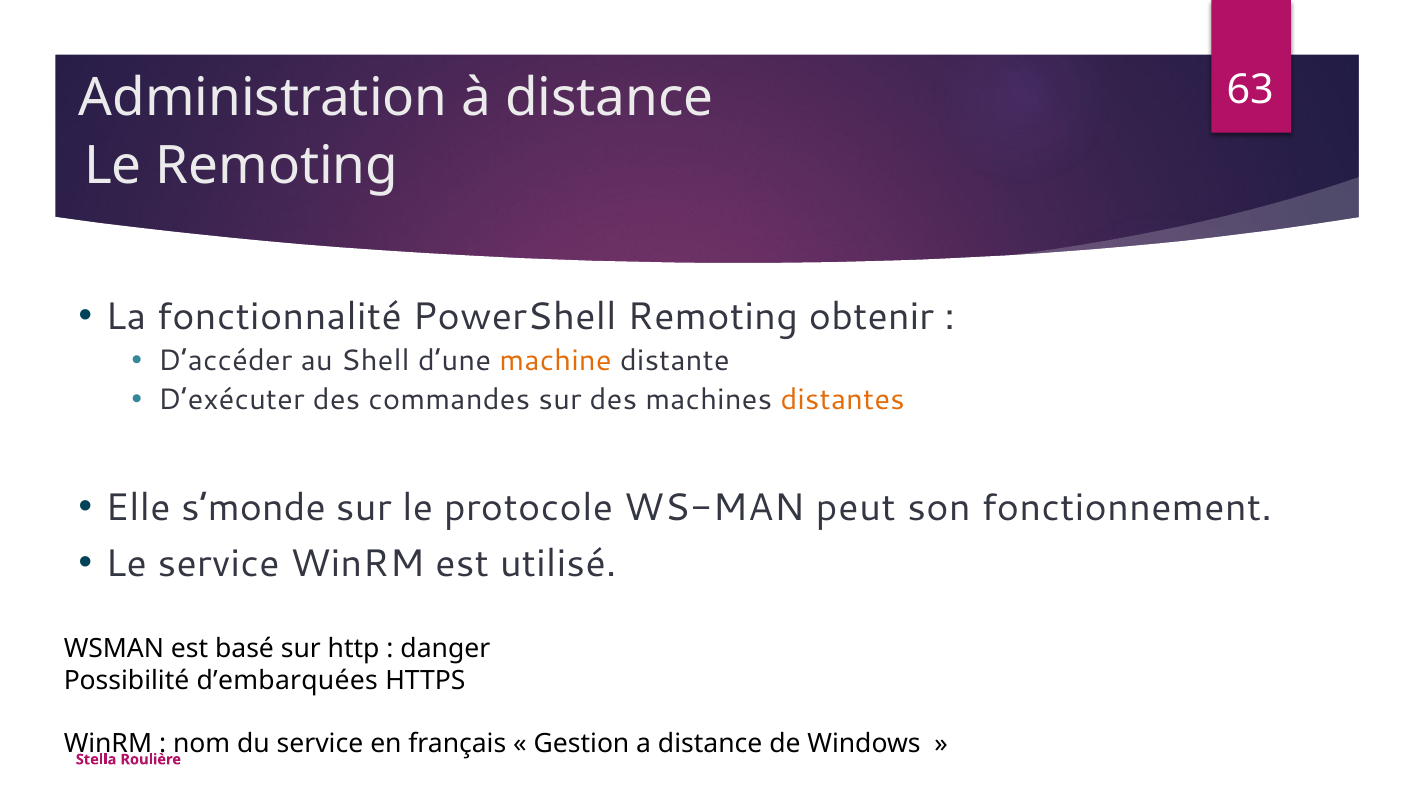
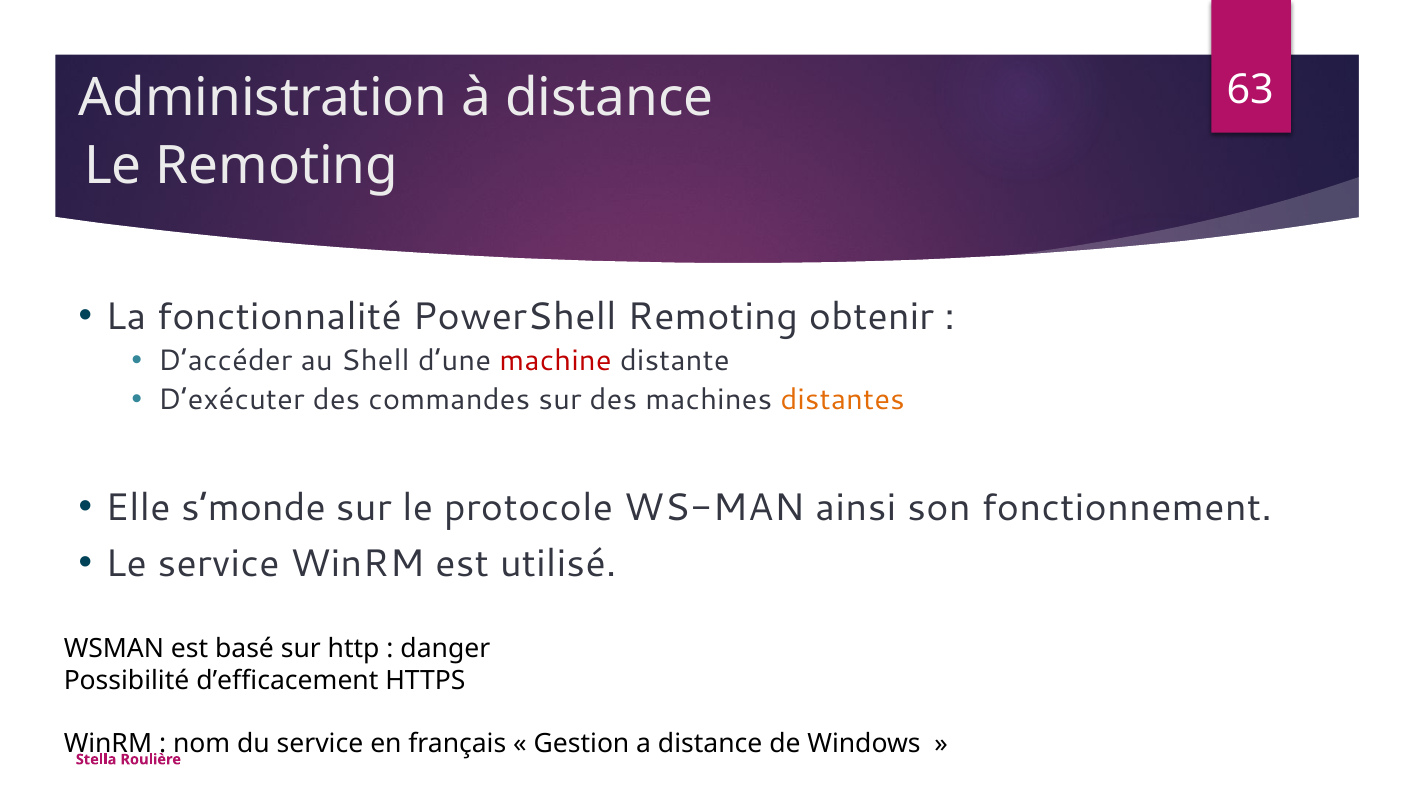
machine colour: orange -> red (556, 361)
peut: peut -> ainsi (856, 508)
d’embarquées: d’embarquées -> d’efficacement (287, 680)
